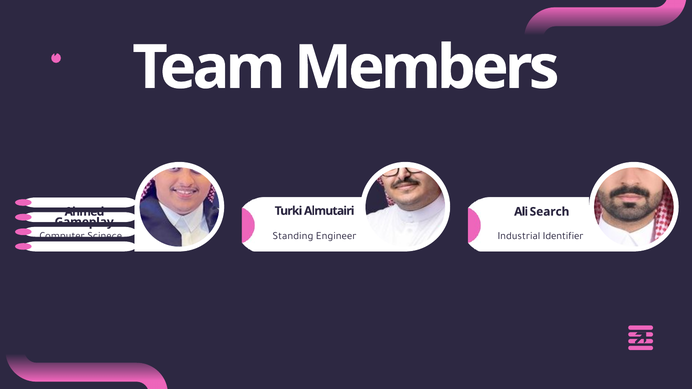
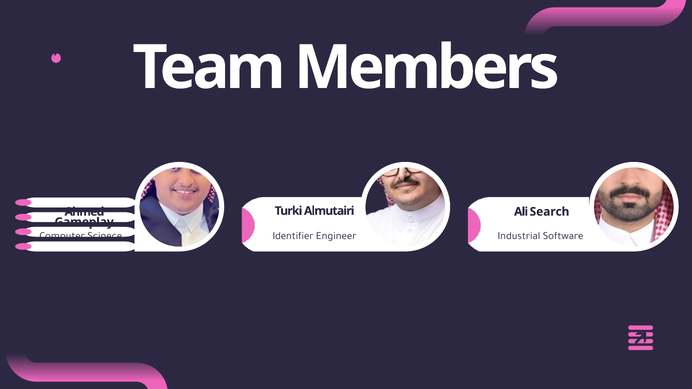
Standing: Standing -> Identifier (293, 236)
Identifier: Identifier -> Software (563, 236)
